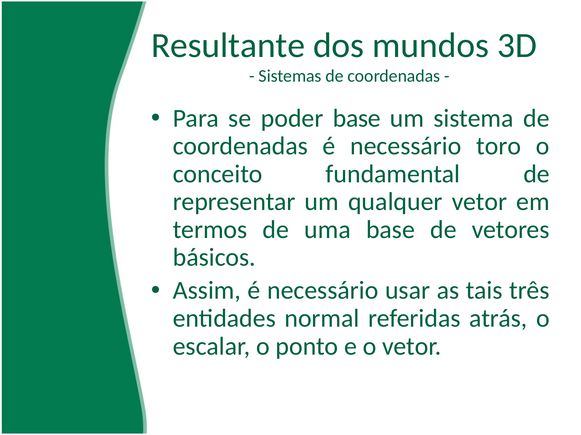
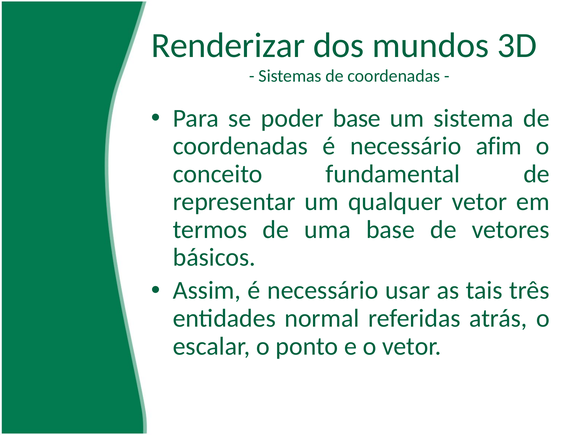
Resultante: Resultante -> Renderizar (228, 46)
toro: toro -> afim (499, 146)
